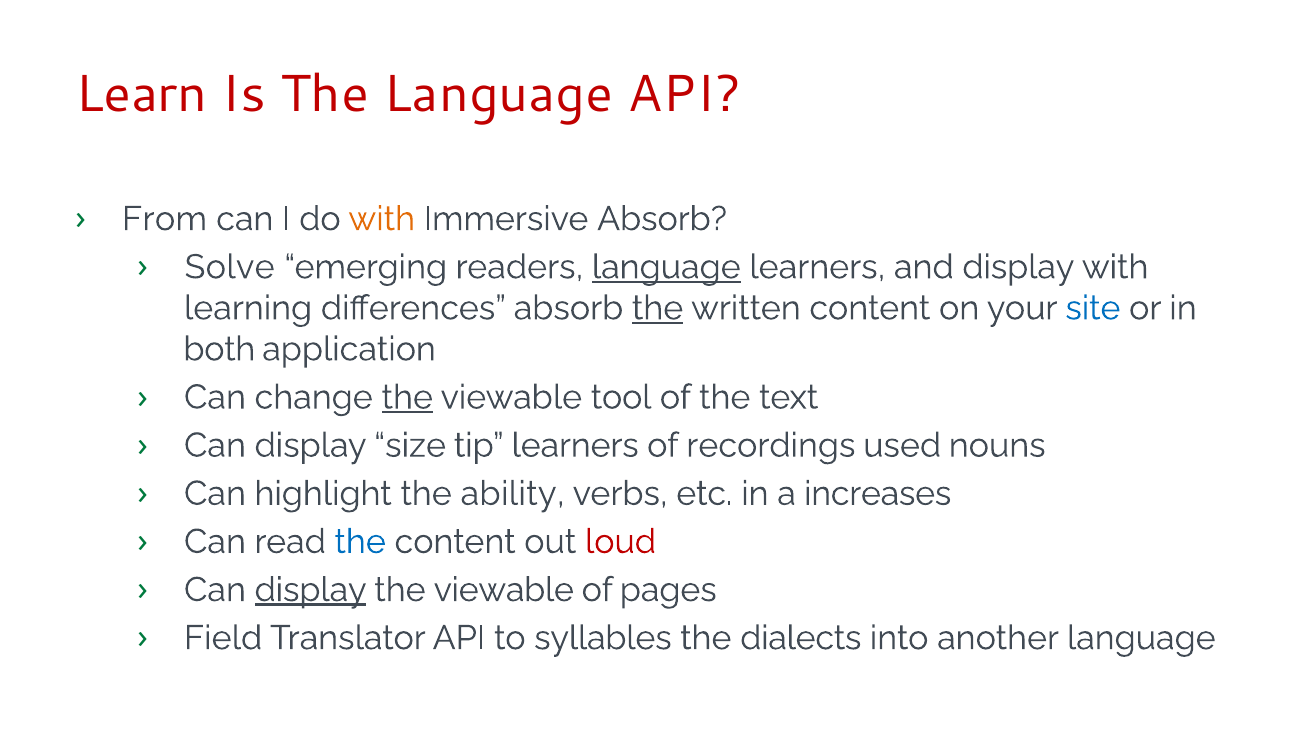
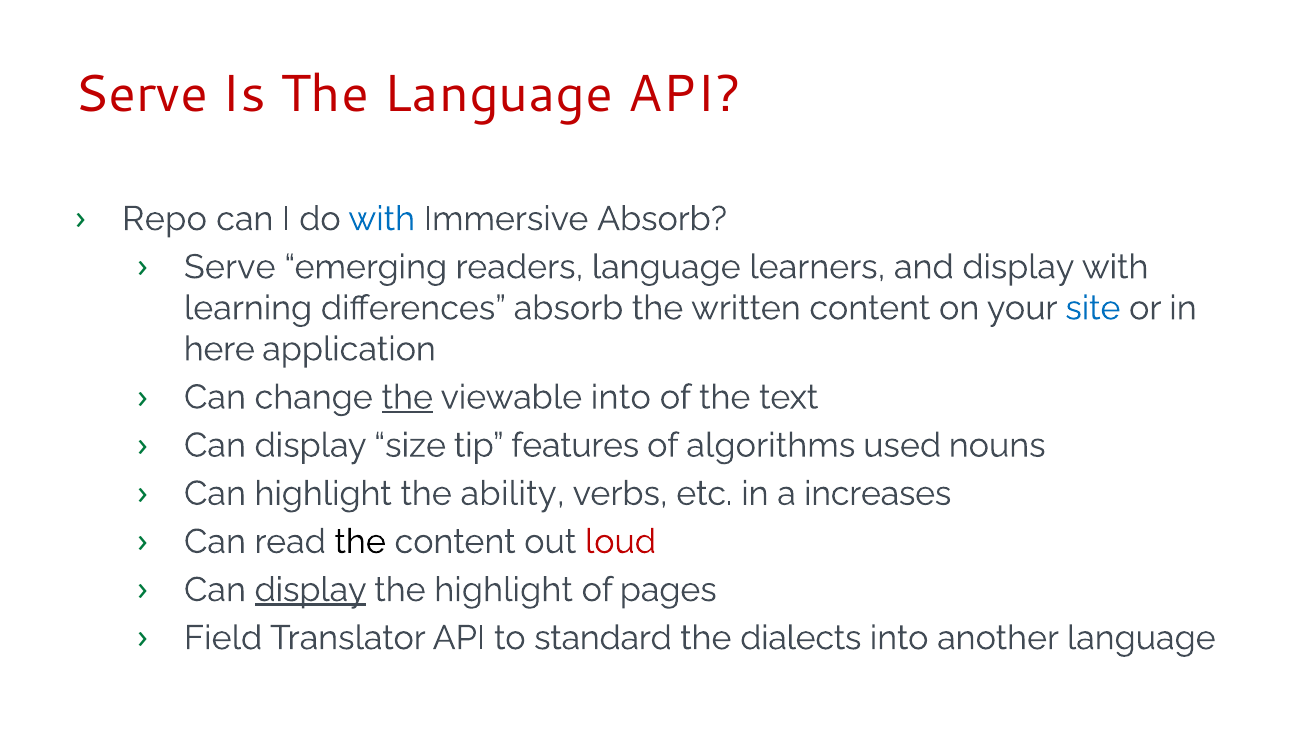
Learn: Learn -> Serve (142, 95)
From: From -> Repo (165, 219)
with colour: orange -> blue (382, 219)
Solve: Solve -> Serve (230, 267)
language underline: present -> none (666, 267)
the underline: present -> none (658, 308)
both: both -> here (219, 349)
viewable tool: tool -> into (621, 397)
tip learners: learners -> features (575, 445)
recordings: recordings -> algorithms (771, 445)
the colour: blue -> black (360, 541)
viewable: viewable -> highlight (504, 589)
syllables: syllables -> standard (603, 637)
